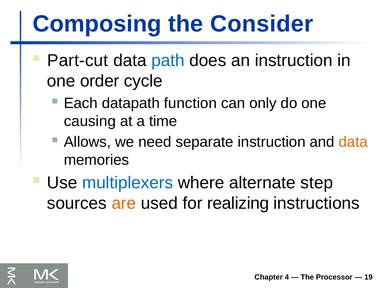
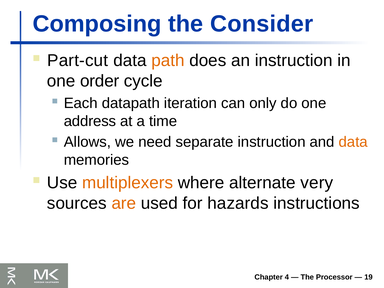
path colour: blue -> orange (168, 61)
function: function -> iteration (190, 103)
causing: causing -> address (90, 121)
multiplexers colour: blue -> orange (128, 183)
step: step -> very (317, 183)
realizing: realizing -> hazards (238, 203)
